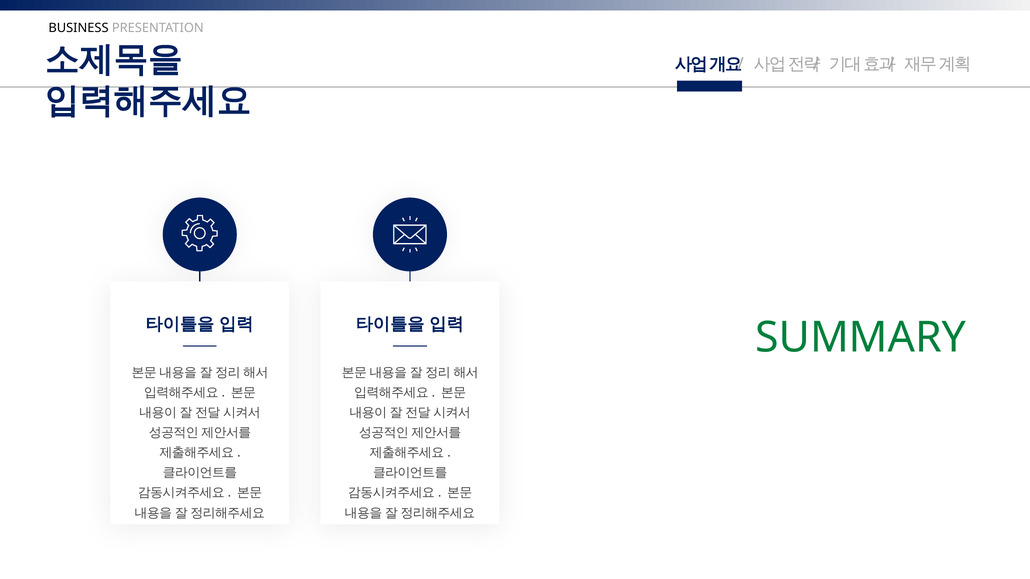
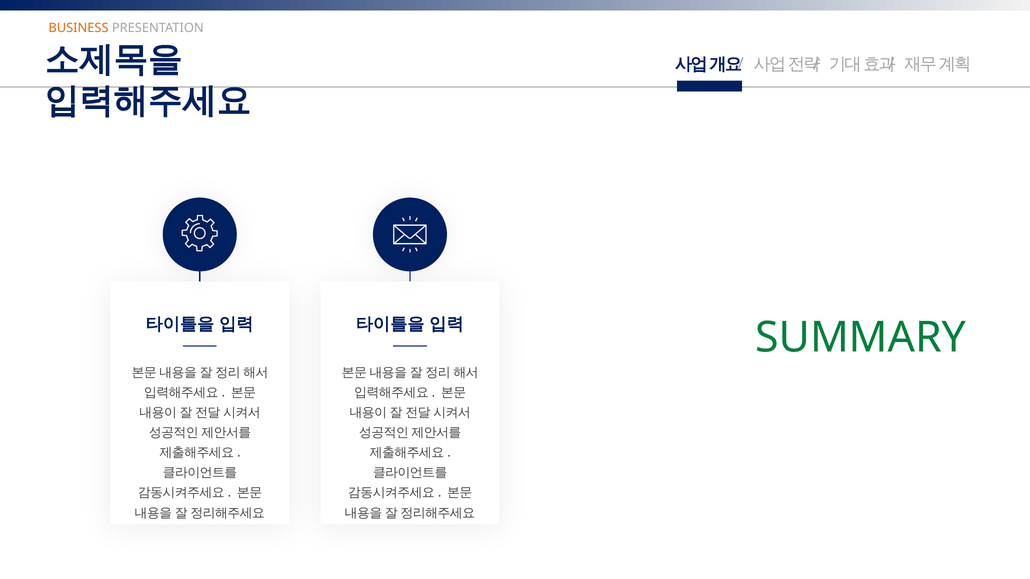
BUSINESS colour: black -> orange (79, 28)
